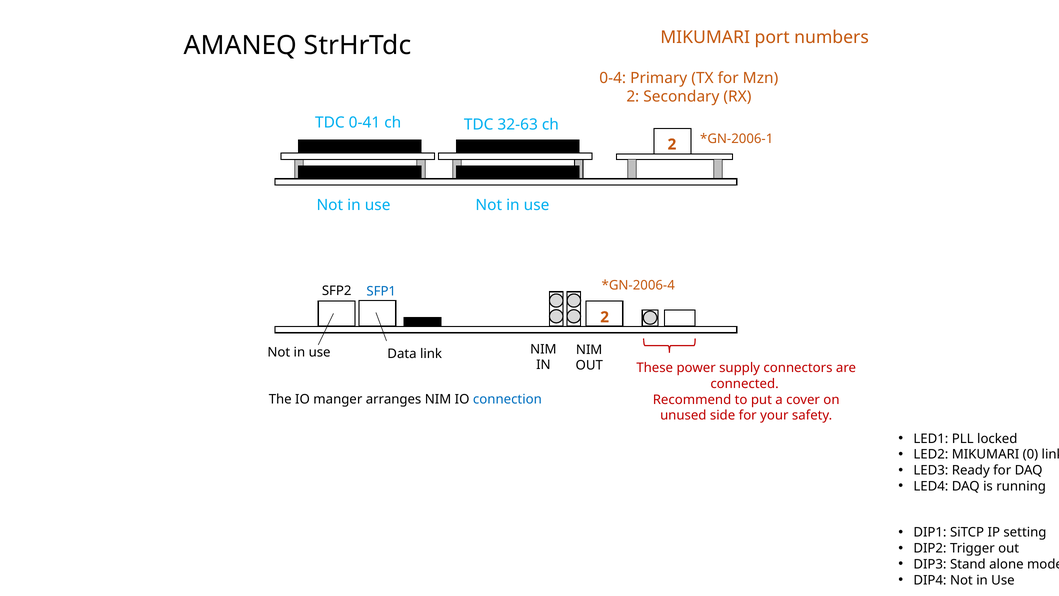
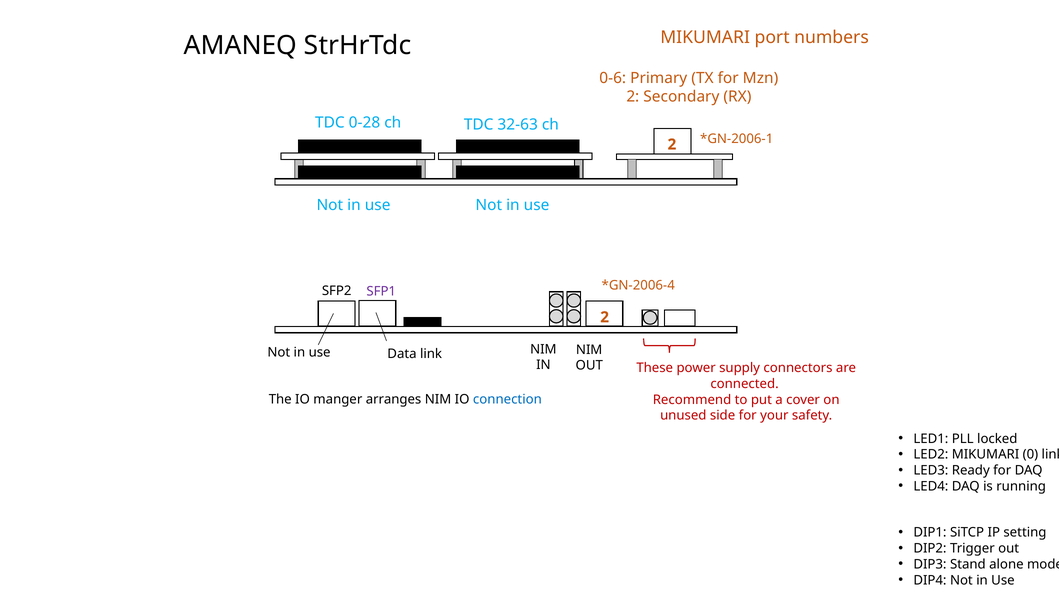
0-4: 0-4 -> 0-6 (613, 78)
0-41: 0-41 -> 0-28 (364, 122)
SFP1 colour: blue -> purple (381, 291)
